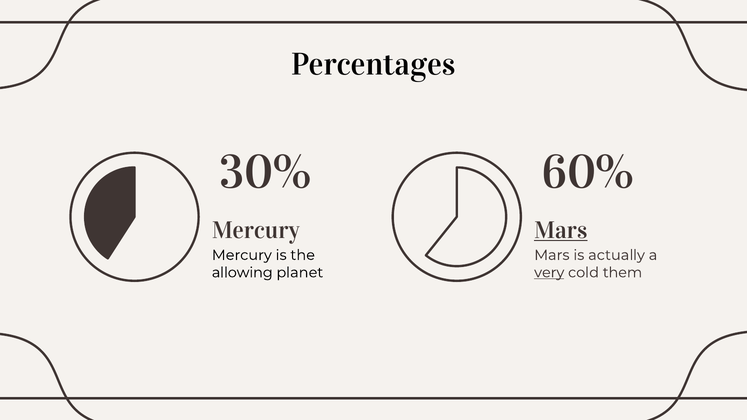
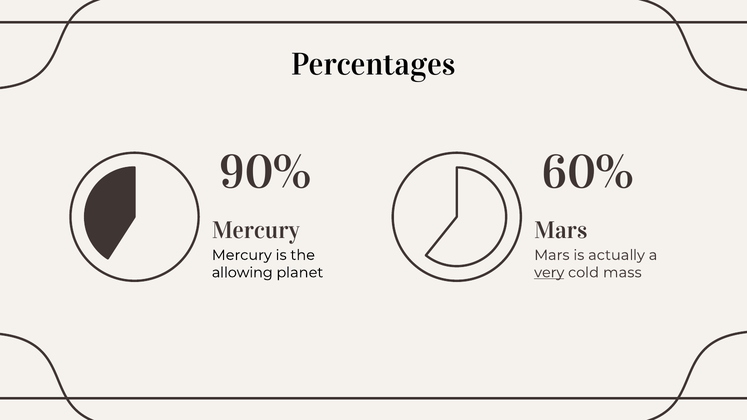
30%: 30% -> 90% (265, 172)
Mars underline: present -> none (561, 230)
them: them -> mass (622, 273)
